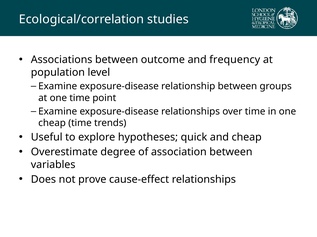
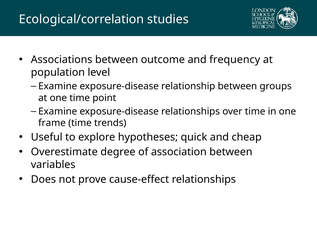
cheap: cheap -> frame (52, 123)
